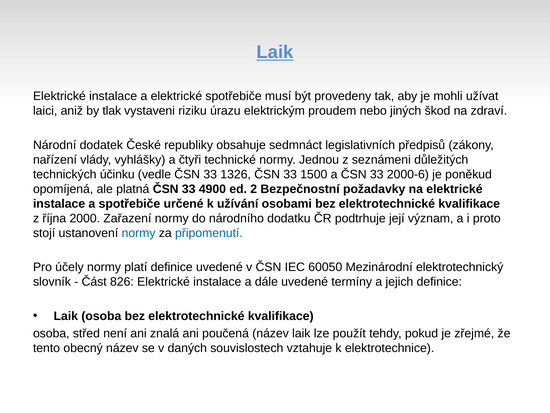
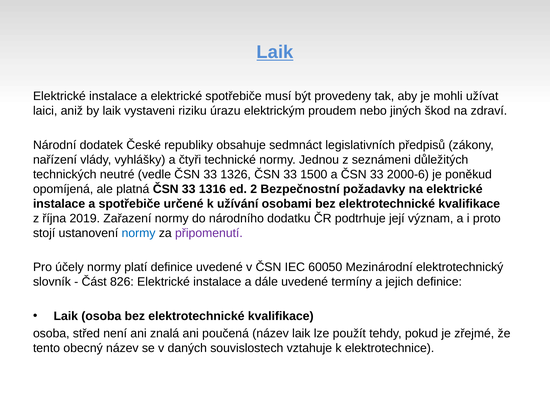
by tlak: tlak -> laik (112, 111)
účinku: účinku -> neutré (117, 174)
4900: 4900 -> 1316 (212, 189)
2000: 2000 -> 2019 (85, 218)
připomenutí colour: blue -> purple (209, 233)
